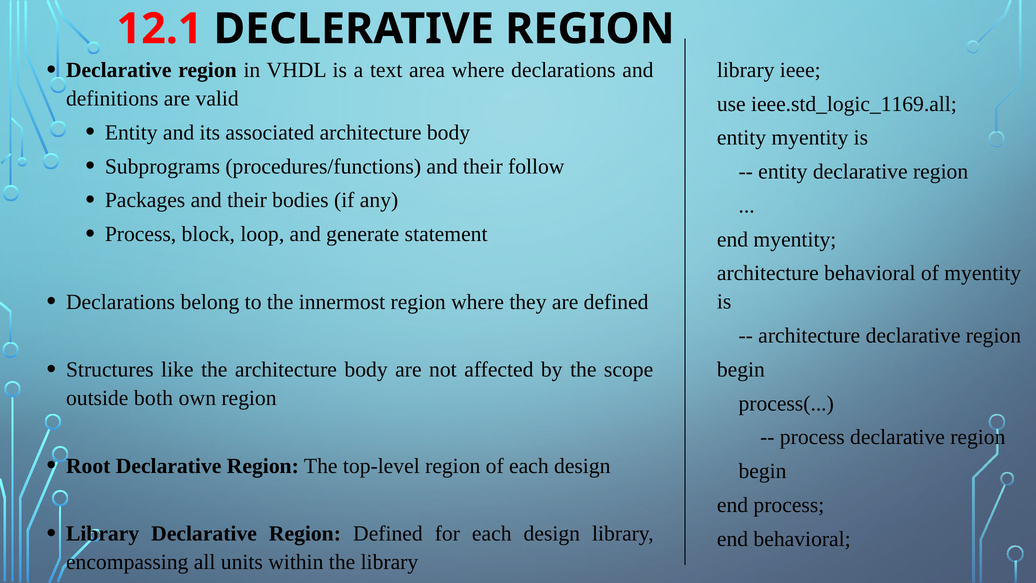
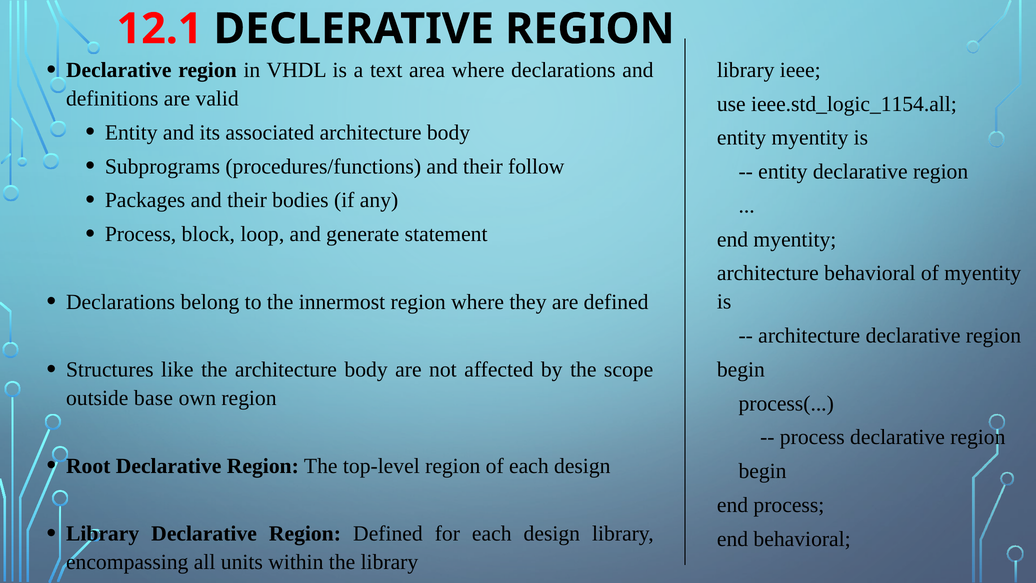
ieee.std_logic_1169.all: ieee.std_logic_1169.all -> ieee.std_logic_1154.all (854, 104)
both: both -> base (153, 398)
